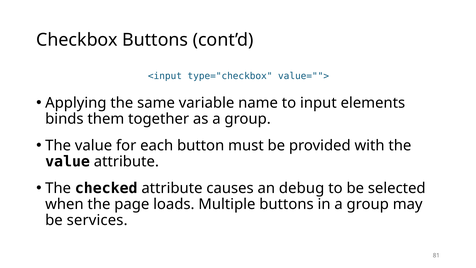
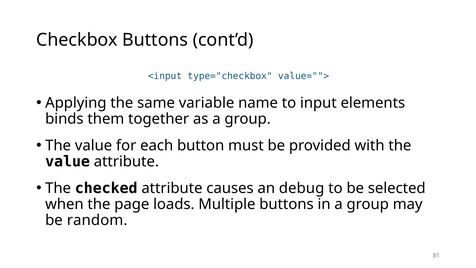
services: services -> random (97, 220)
